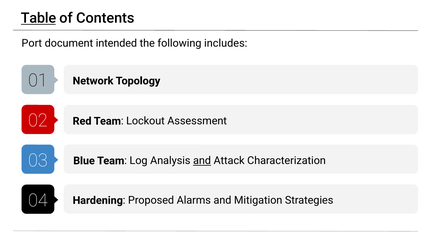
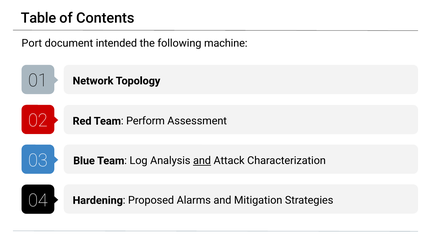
Table underline: present -> none (38, 18)
includes: includes -> machine (226, 43)
Lockout: Lockout -> Perform (145, 121)
